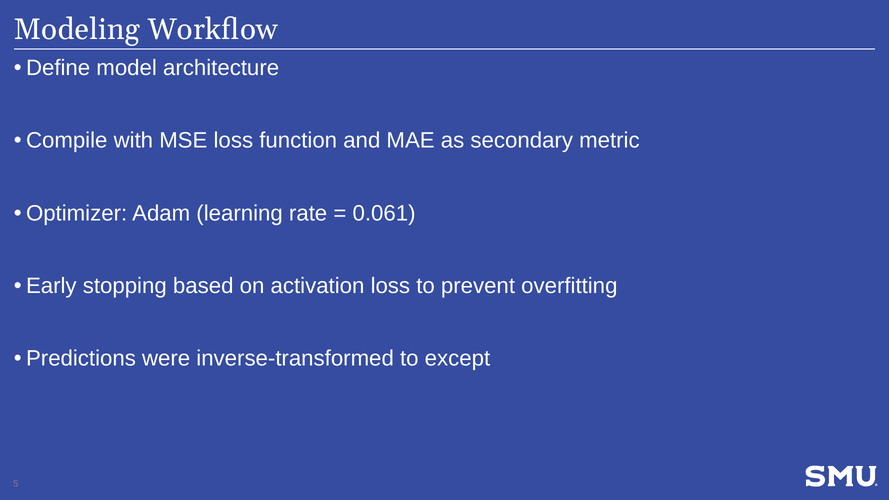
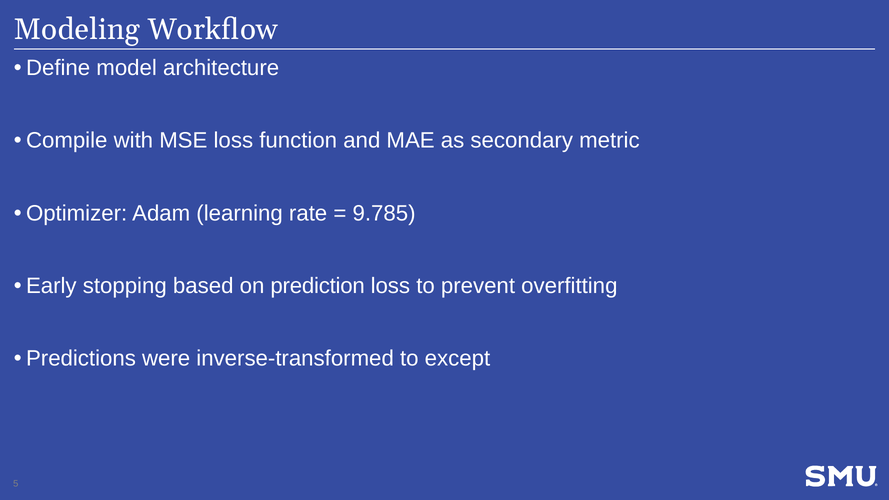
0.061: 0.061 -> 9.785 (384, 213)
activation: activation -> prediction (318, 286)
